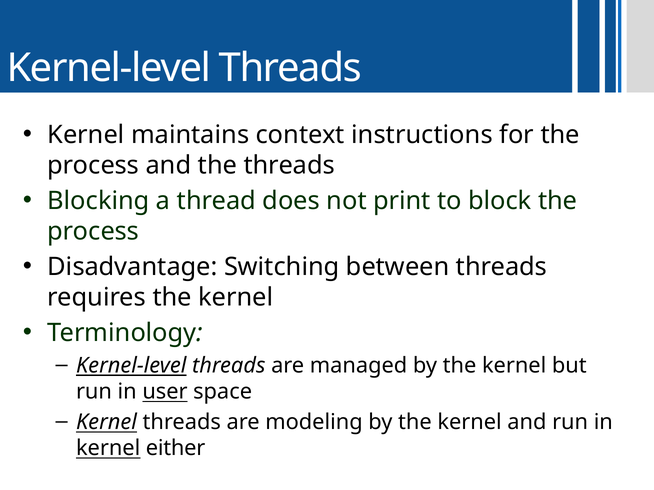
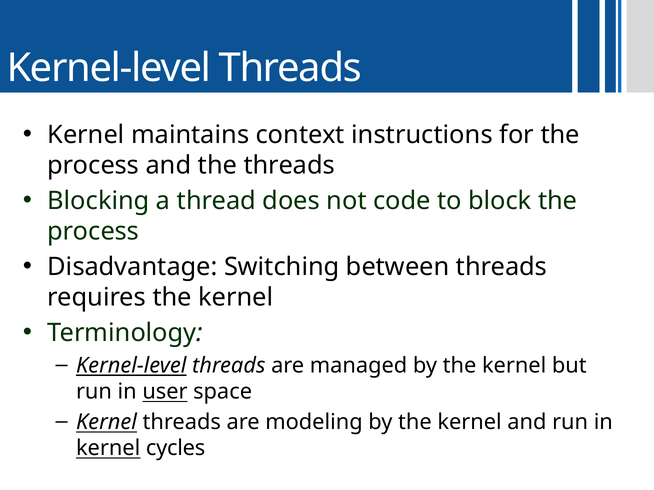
print: print -> code (402, 201)
either: either -> cycles (176, 449)
